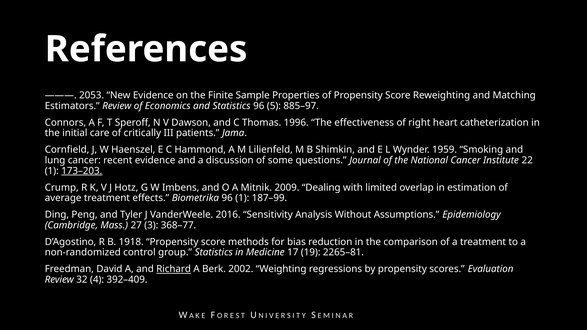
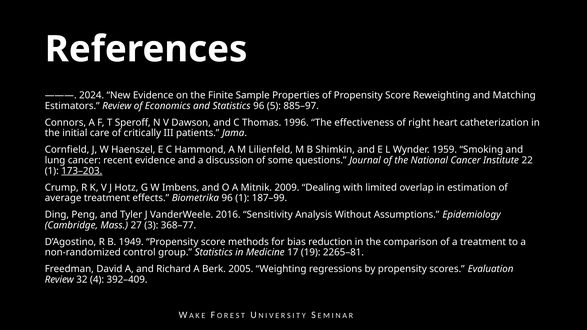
2053: 2053 -> 2024 (92, 95)
1918: 1918 -> 1949 (131, 242)
Richard underline: present -> none (174, 269)
2002: 2002 -> 2005 (241, 269)
